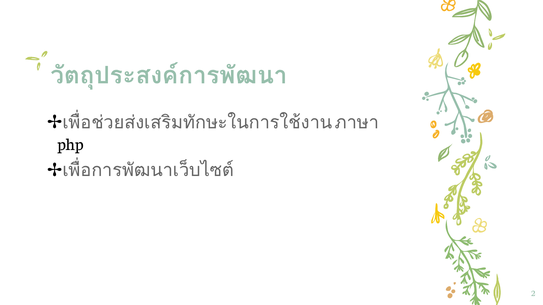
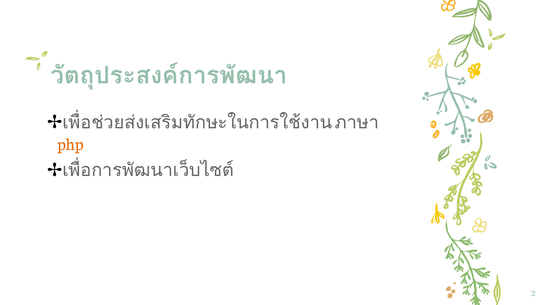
php colour: black -> orange (70, 144)
